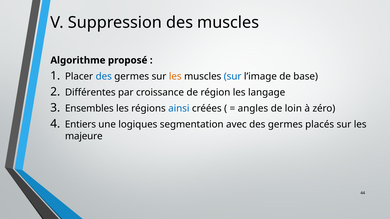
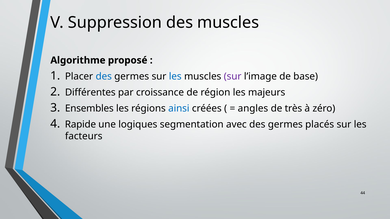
les colour: orange -> blue (175, 76)
sur colour: blue -> purple (233, 76)
langage: langage -> majeurs (267, 93)
loin: loin -> très (293, 109)
Entiers: Entiers -> Rapide (80, 125)
majeure: majeure -> facteurs (84, 136)
